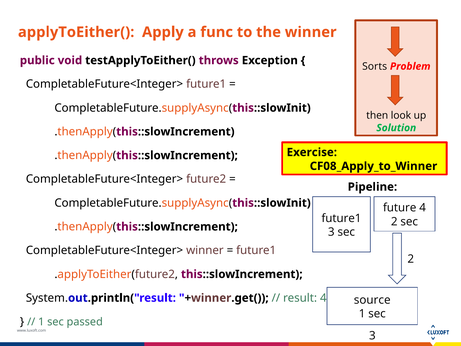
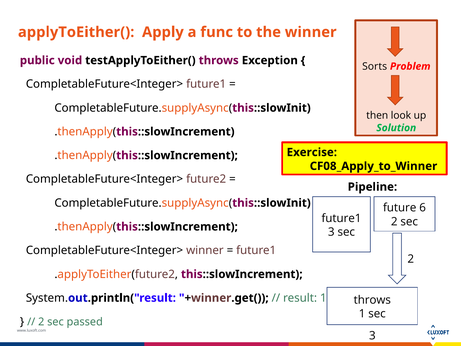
future 4: 4 -> 6 (423, 208)
result 4: 4 -> 1 (323, 298)
source: source -> throws (372, 300)
1: 1 -> 2 (41, 322)
